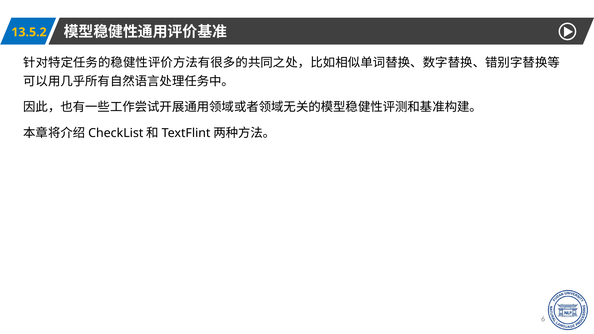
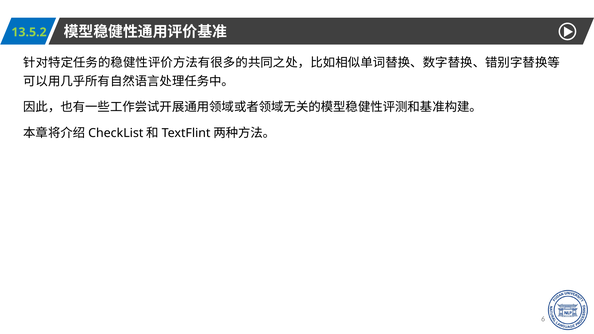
13.5.2 colour: yellow -> light green (29, 32)
